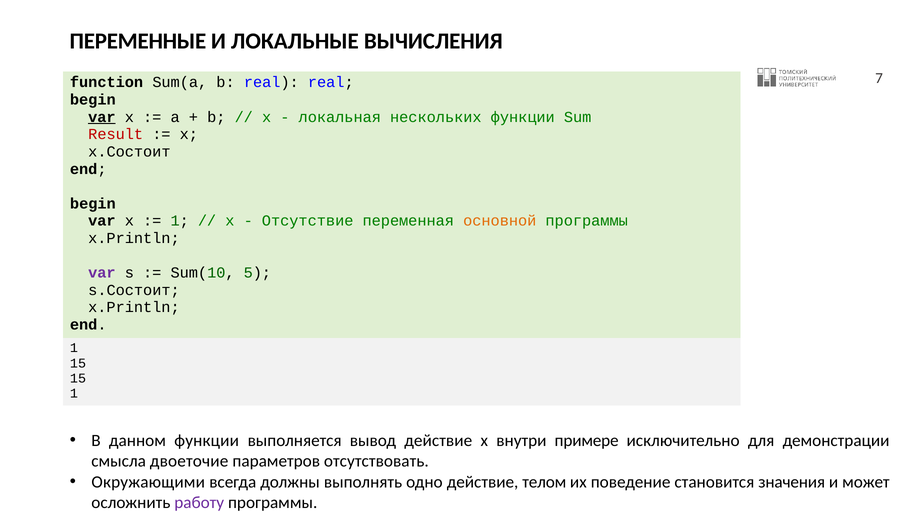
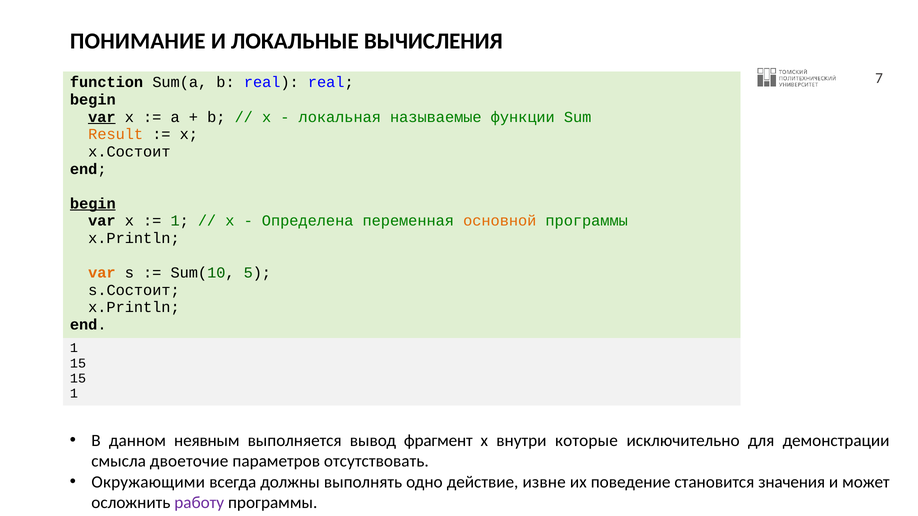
ПЕРЕМЕННЫЕ: ПЕРЕМЕННЫЕ -> ПОНИМАНИЕ (138, 41)
нескольких: нескольких -> называемые (436, 117)
Result colour: red -> orange (116, 134)
begin underline: none -> present (93, 204)
Отсутствие: Отсутствие -> Определена (308, 221)
var colour: purple -> orange (102, 273)
данном функции: функции -> неявным (207, 441)
вывод действие: действие -> фрагмент (438, 441)
примере: примере -> которые (586, 441)
телом: телом -> извне (544, 482)
